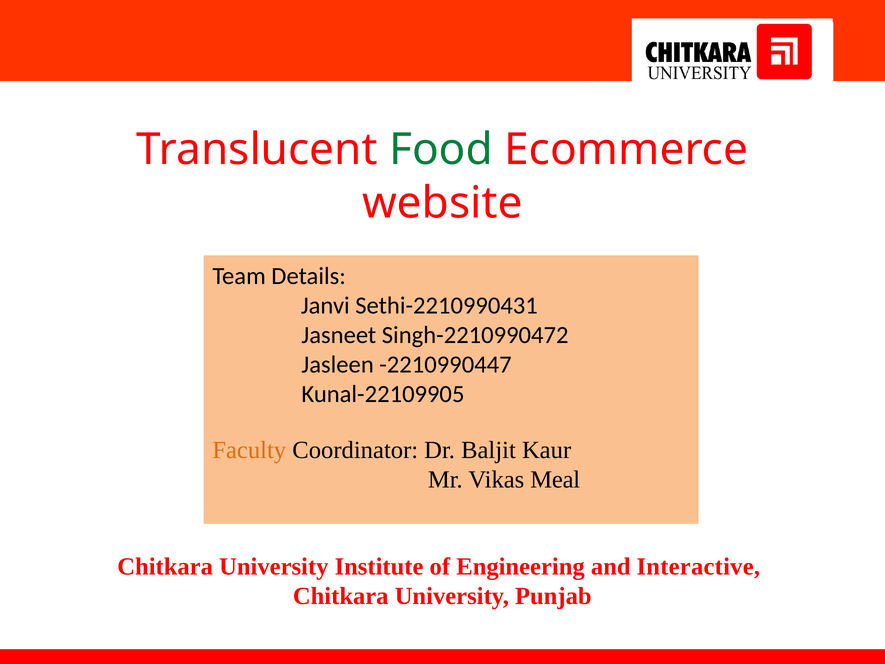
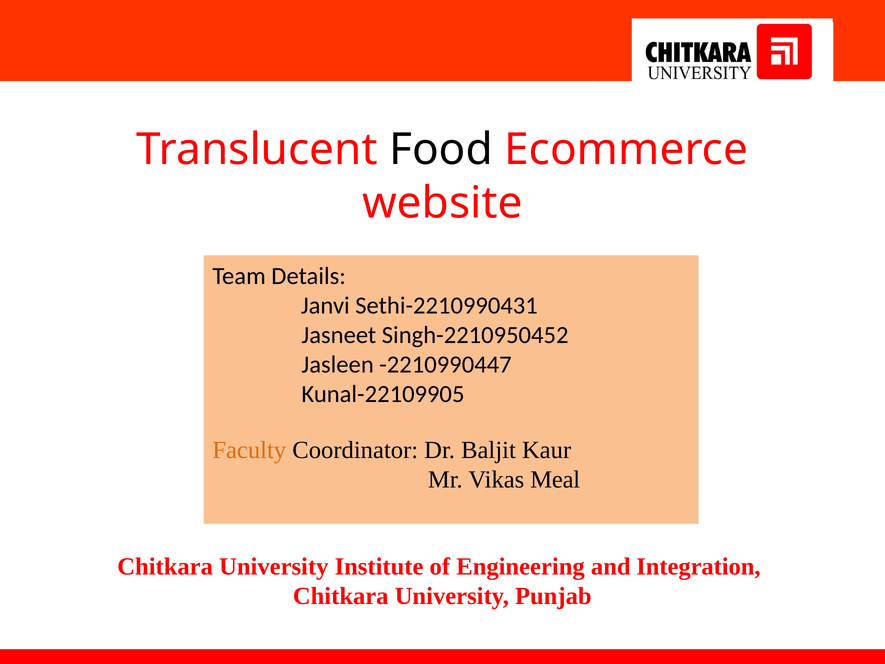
Food colour: green -> black (441, 150)
Singh-2210990472: Singh-2210990472 -> Singh-2210950452 (475, 335)
Interactive: Interactive -> Integration (698, 566)
